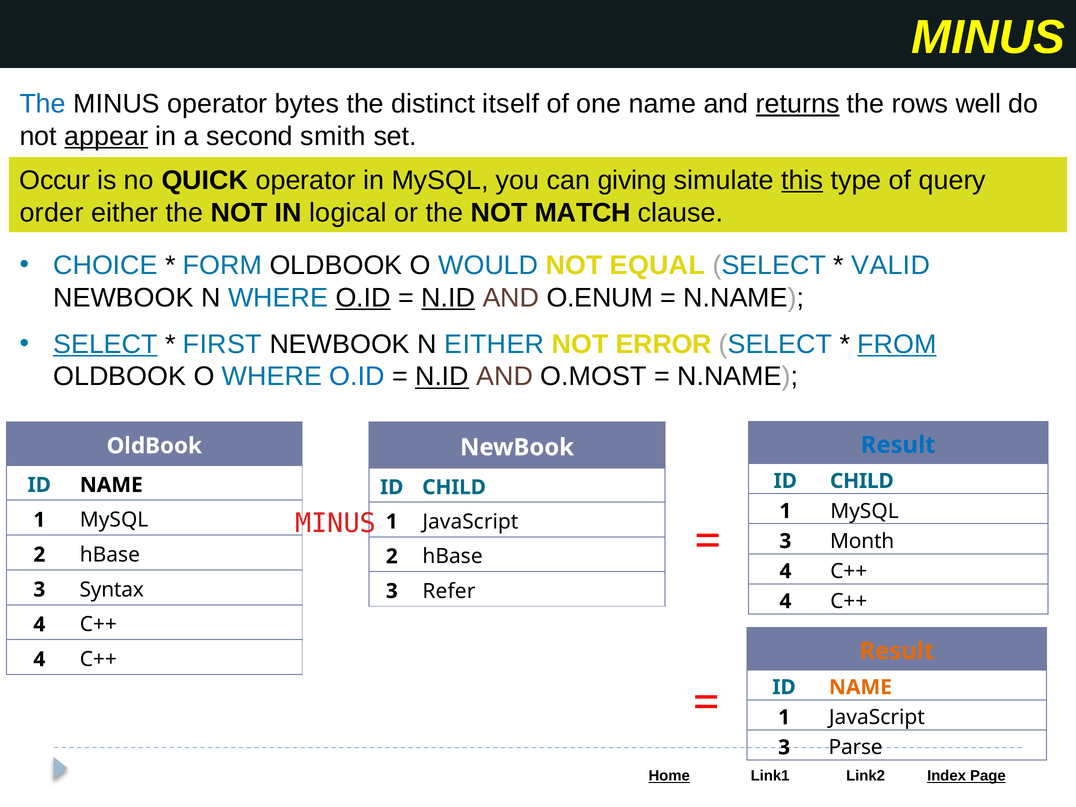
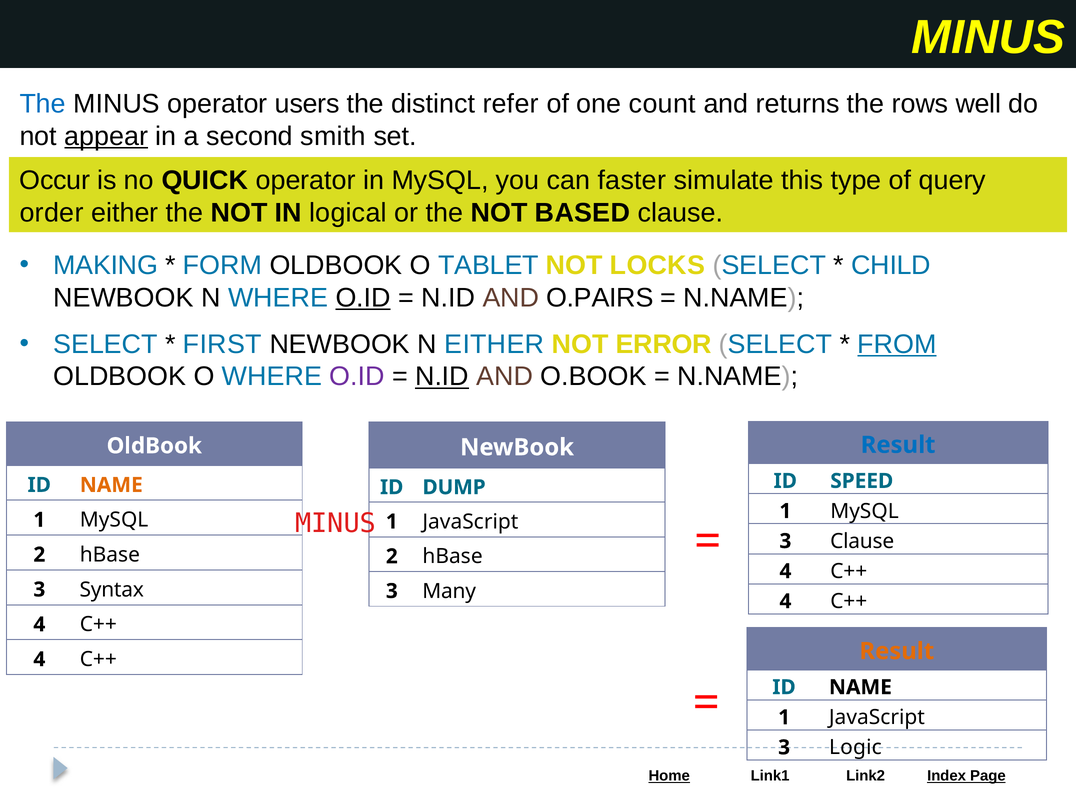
bytes: bytes -> users (307, 104)
itself: itself -> refer (511, 104)
one name: name -> count (662, 104)
returns underline: present -> none (798, 104)
giving: giving -> faster (632, 180)
this underline: present -> none (802, 180)
MATCH: MATCH -> BASED (582, 213)
CHOICE: CHOICE -> MAKING (106, 265)
WOULD: WOULD -> TABLET (488, 265)
EQUAL: EQUAL -> LOCKS (657, 265)
VALID: VALID -> CHILD (891, 265)
N.ID underline: present -> none (448, 298)
O.ENUM: O.ENUM -> O.PAIRS (600, 298)
SELECT underline: present -> none (105, 344)
O.ID colour: blue -> purple (357, 377)
O.MOST: O.MOST -> O.BOOK (594, 377)
CHILD: CHILD -> SPEED (862, 481)
NAME colour: black -> orange (111, 485)
CHILD: CHILD -> DUMP (454, 487)
3 Month: Month -> Clause (862, 541)
Refer: Refer -> Many (449, 591)
NAME colour: orange -> black (860, 687)
Parse: Parse -> Logic (855, 747)
